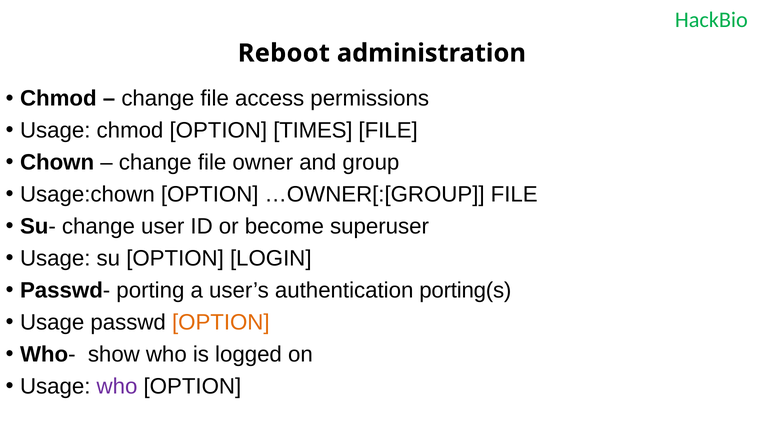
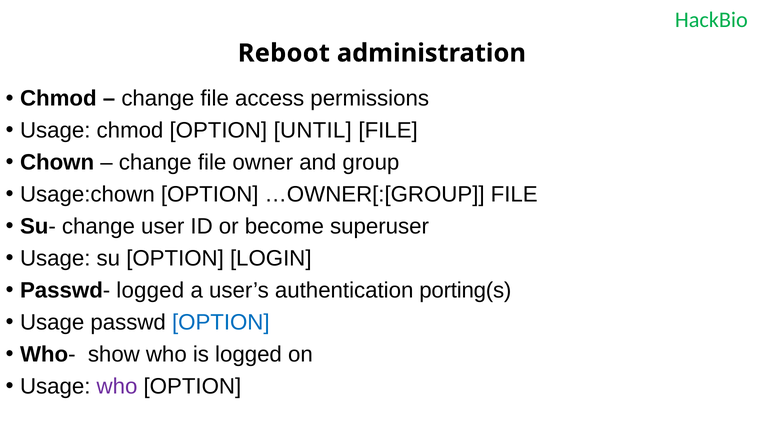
TIMES: TIMES -> UNTIL (313, 131)
Passwd- porting: porting -> logged (150, 291)
OPTION colour: orange -> blue (221, 323)
